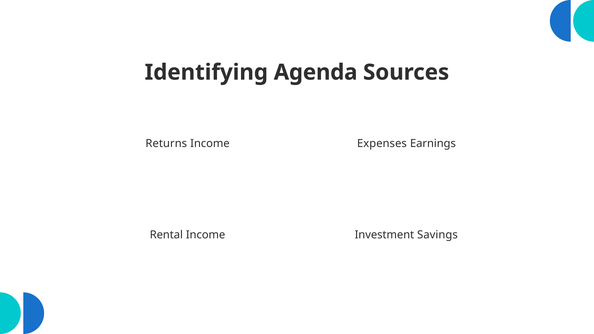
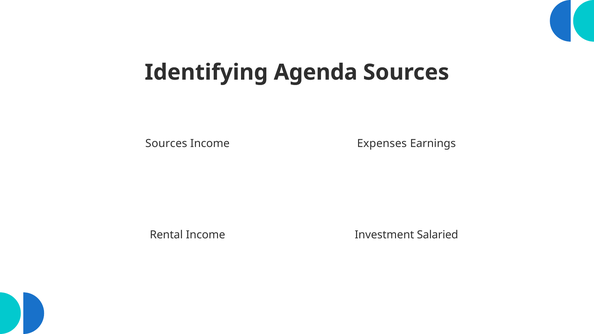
Returns: Returns -> Sources (166, 143)
Savings: Savings -> Salaried (438, 235)
